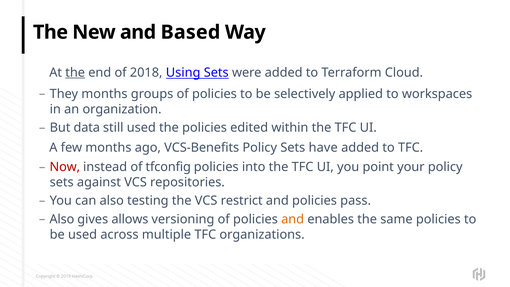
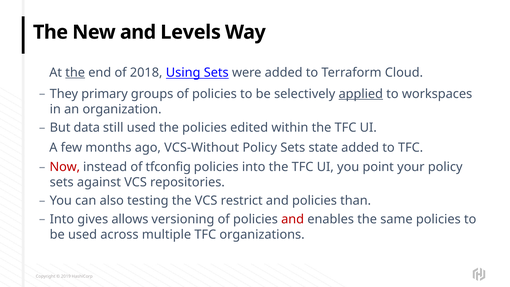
Based: Based -> Levels (191, 32)
They months: months -> primary (105, 94)
applied underline: none -> present (361, 94)
VCS-Benefits: VCS-Benefits -> VCS-Without (202, 148)
have: have -> state (323, 148)
pass: pass -> than (356, 201)
Also: Also -> Into (62, 219)
and colour: orange -> red (293, 219)
